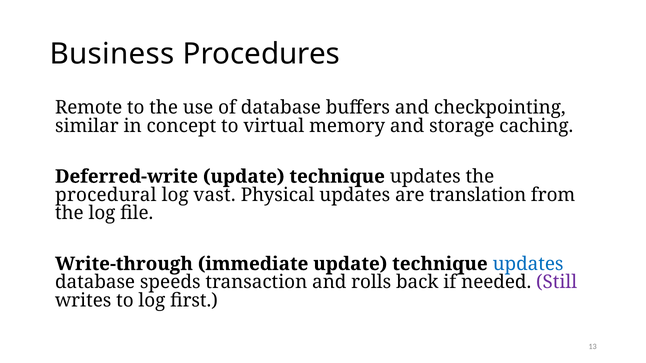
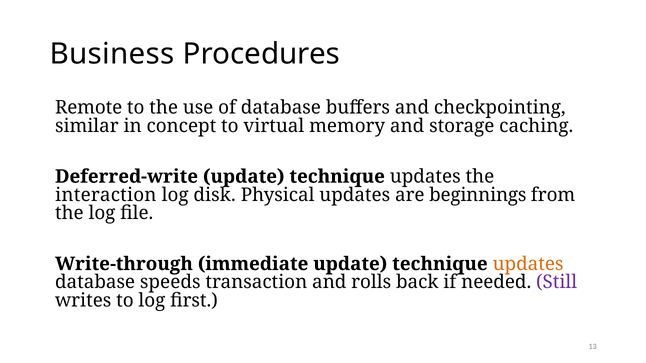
procedural: procedural -> interaction (106, 195)
vast: vast -> disk (215, 195)
translation: translation -> beginnings (478, 195)
updates colour: blue -> orange (528, 264)
